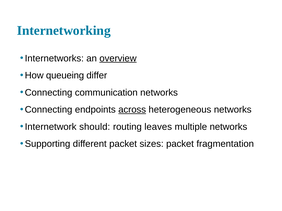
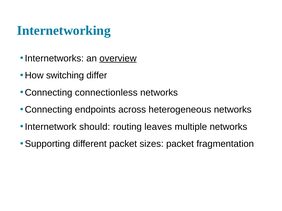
queueing: queueing -> switching (65, 76)
communication: communication -> connectionless (106, 93)
across underline: present -> none (132, 110)
